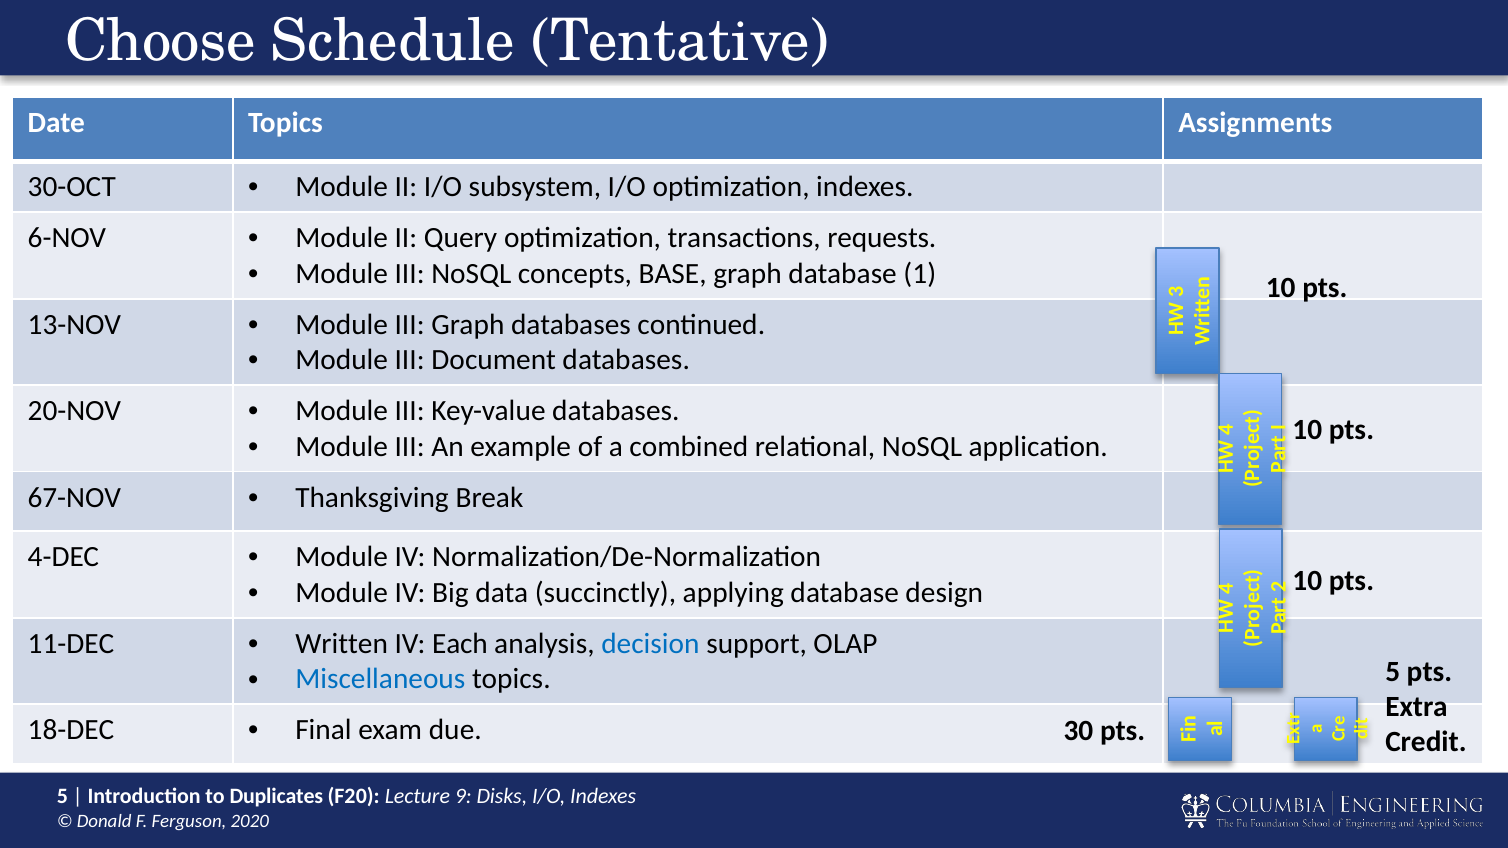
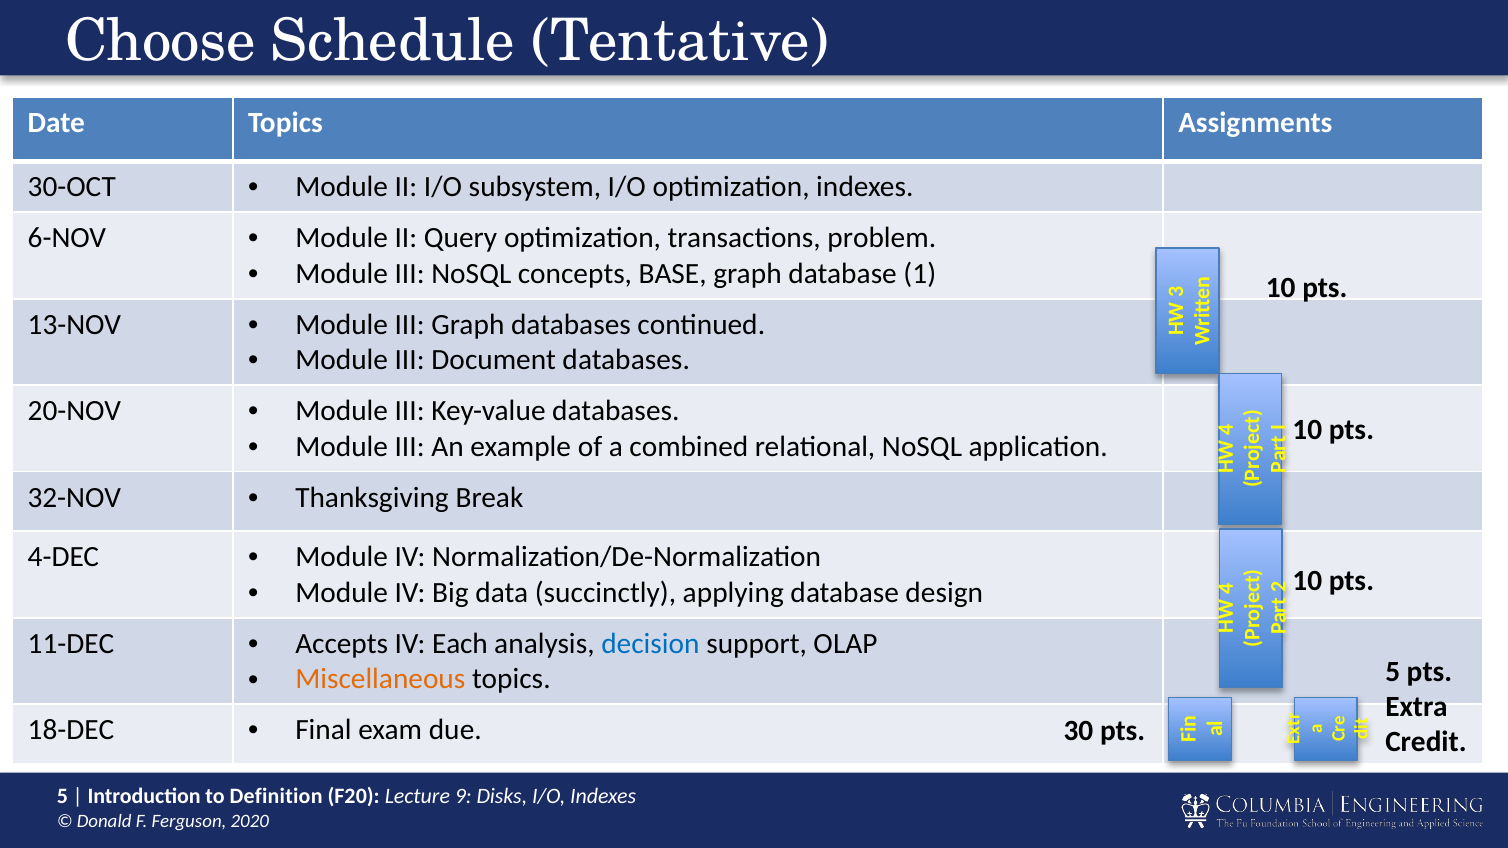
requests: requests -> problem (882, 238)
67-NOV: 67-NOV -> 32-NOV (74, 498)
Written: Written -> Accepts (342, 644)
Miscellaneous colour: blue -> orange (380, 679)
Duplicates: Duplicates -> Definition (276, 797)
